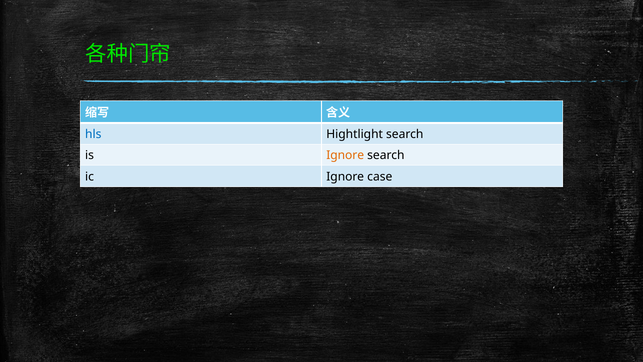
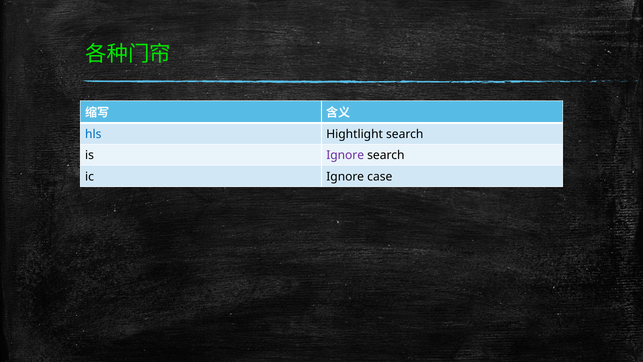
Ignore colour: orange -> purple (345, 155)
